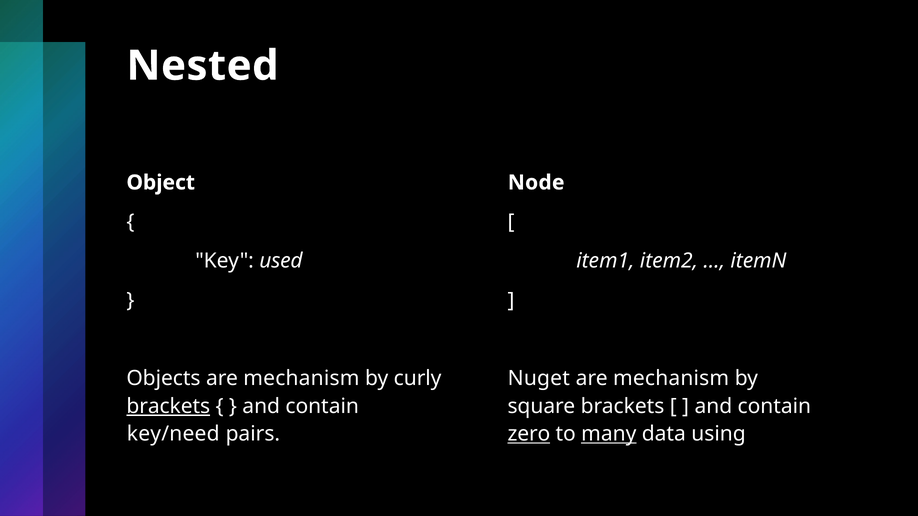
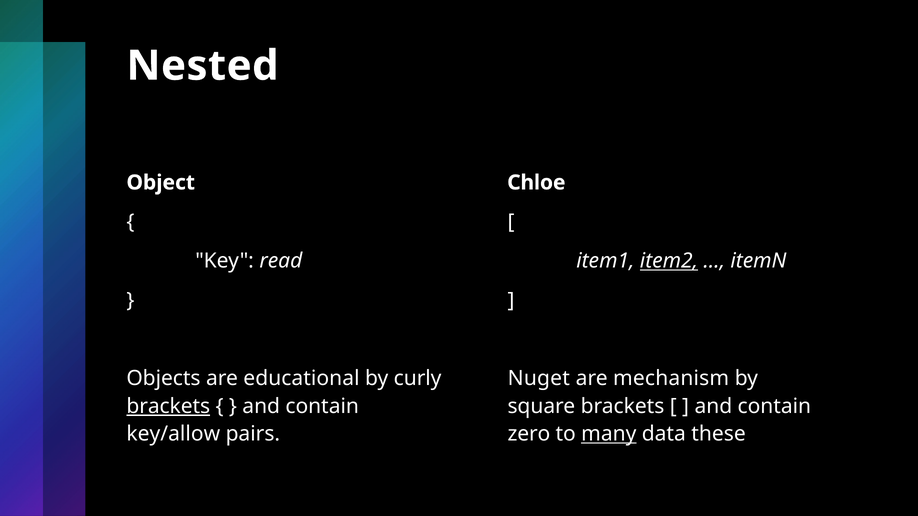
Node: Node -> Chloe (536, 183)
used: used -> read (281, 261)
item2 underline: none -> present (669, 261)
Objects are mechanism: mechanism -> educational (301, 379)
key/need: key/need -> key/allow (173, 434)
zero underline: present -> none (529, 434)
using: using -> these (719, 434)
